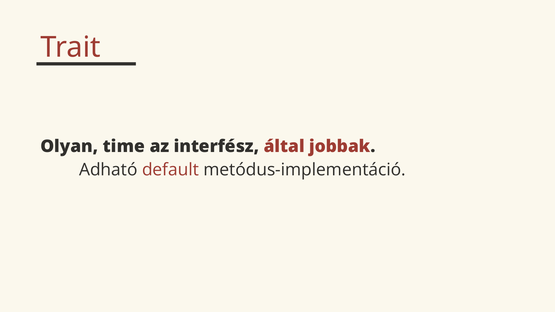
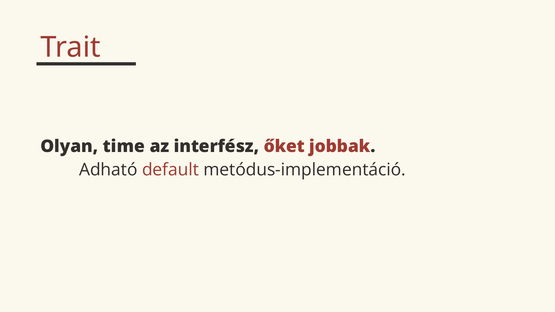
által: által -> őket (284, 147)
